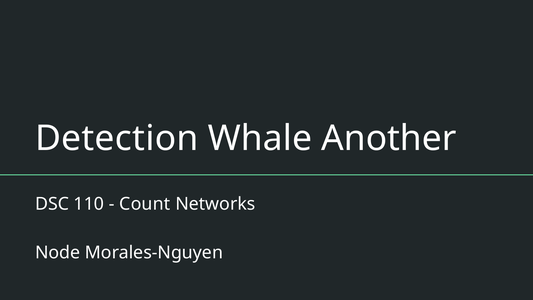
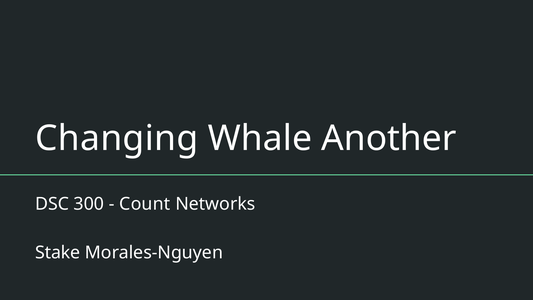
Detection: Detection -> Changing (117, 138)
110: 110 -> 300 (89, 204)
Node: Node -> Stake (58, 252)
